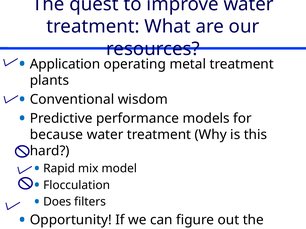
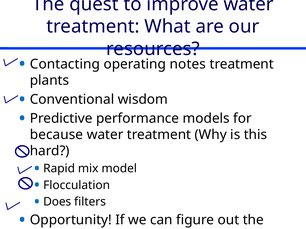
Application: Application -> Contacting (65, 64)
metal: metal -> notes (188, 64)
